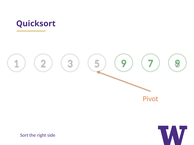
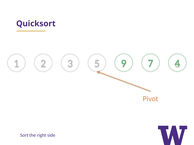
7 9: 9 -> 4 (177, 63)
